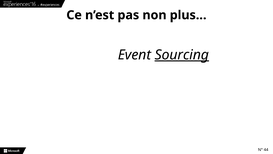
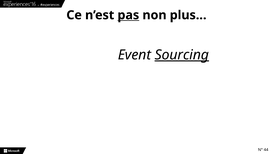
pas underline: none -> present (128, 15)
